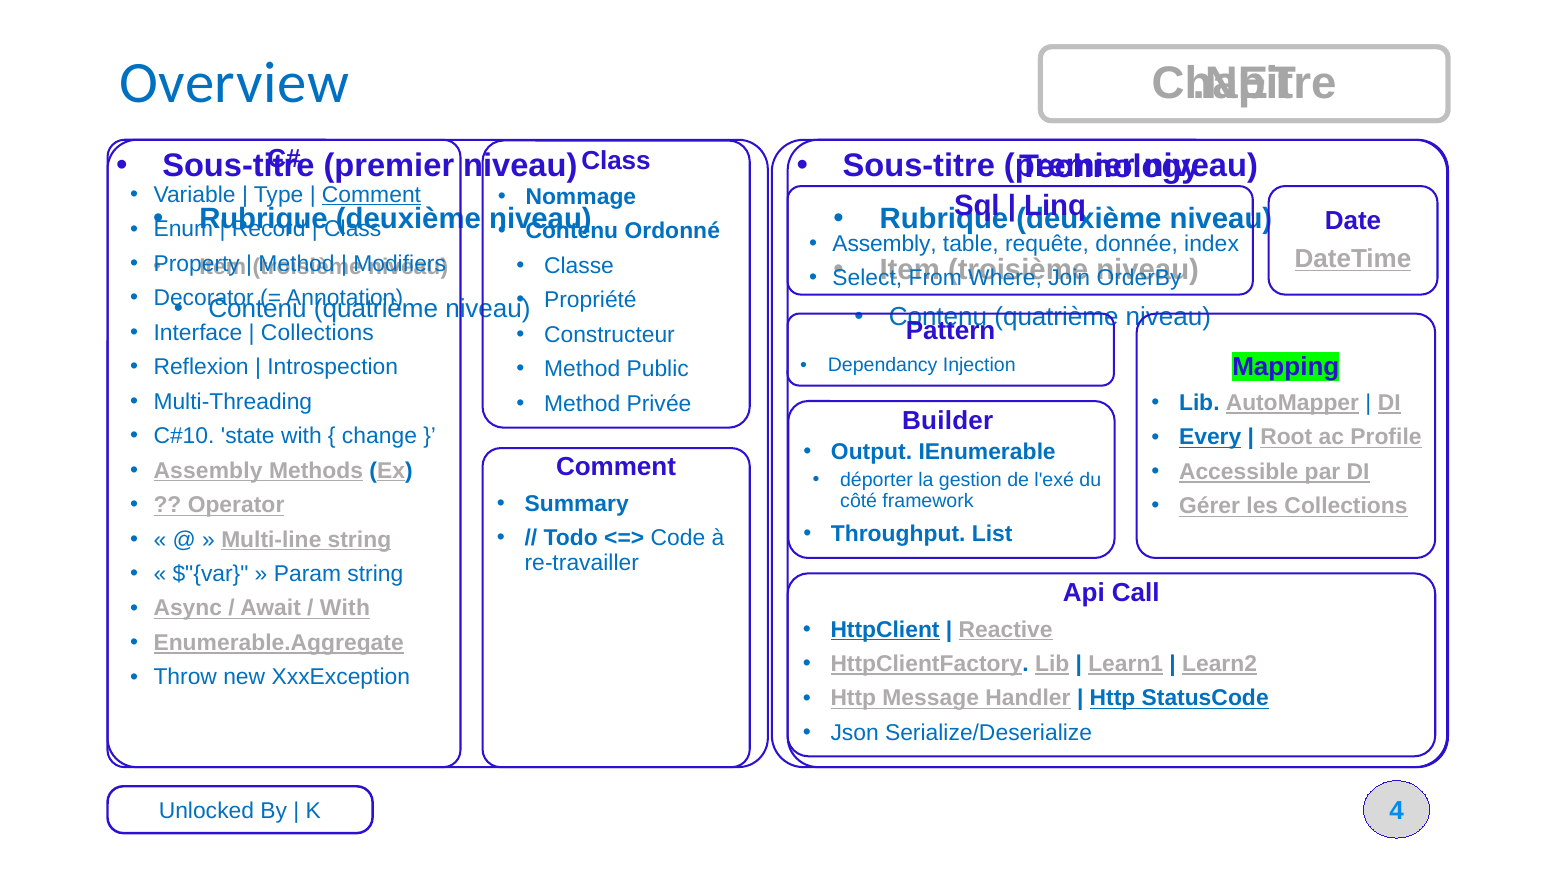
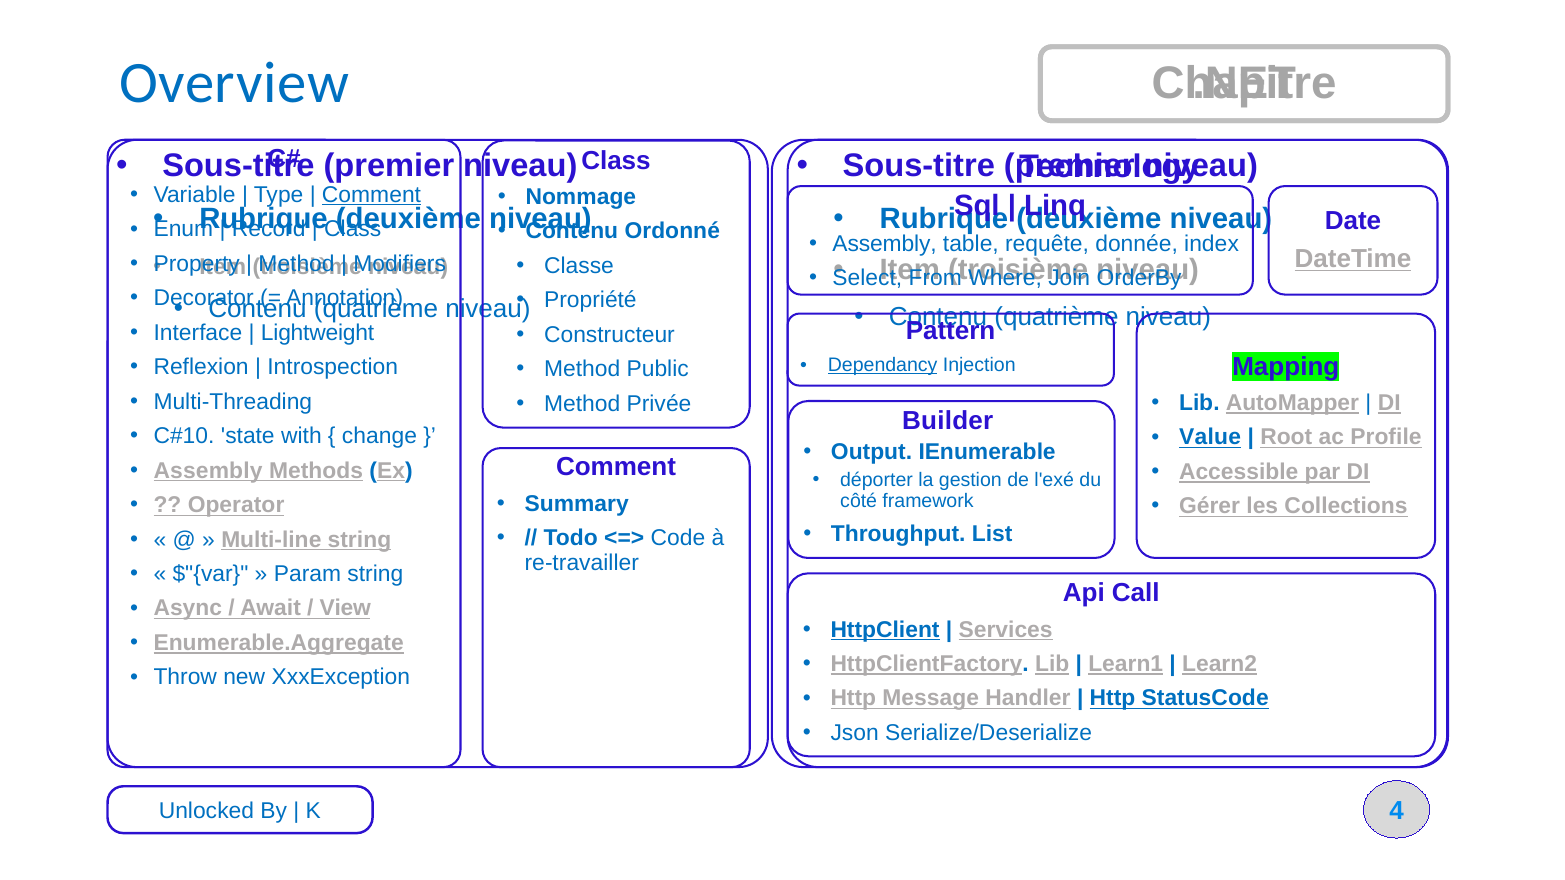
Collections: Collections -> Lightweight (318, 333)
Dependancy underline: none -> present (883, 366)
Every: Every -> Value (1210, 438)
With: With -> View (345, 609)
Reactive: Reactive -> Services (1006, 630)
